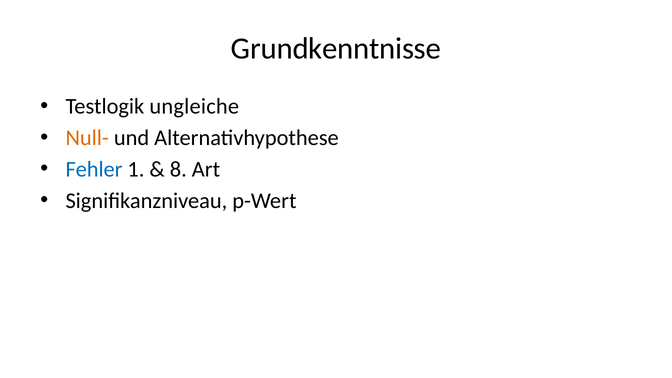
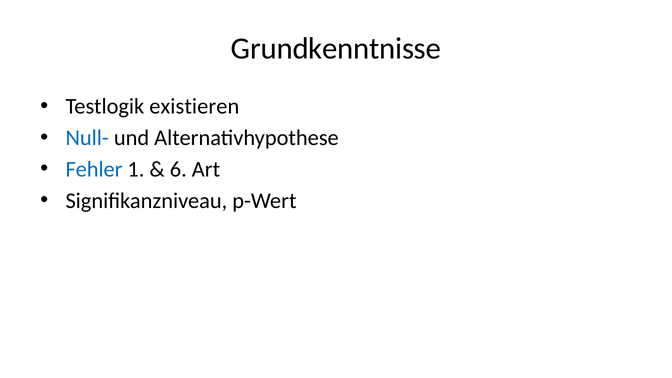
ungleiche: ungleiche -> existieren (194, 107)
Null- colour: orange -> blue (87, 138)
8: 8 -> 6 (178, 169)
